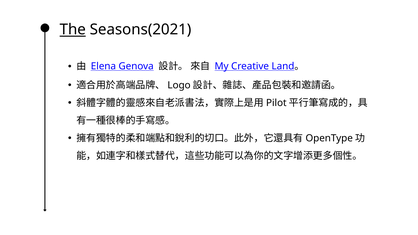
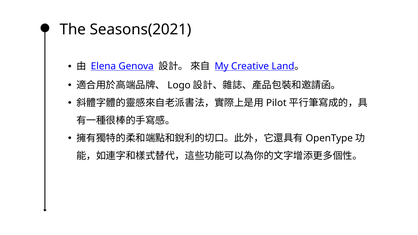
The underline: present -> none (73, 30)
